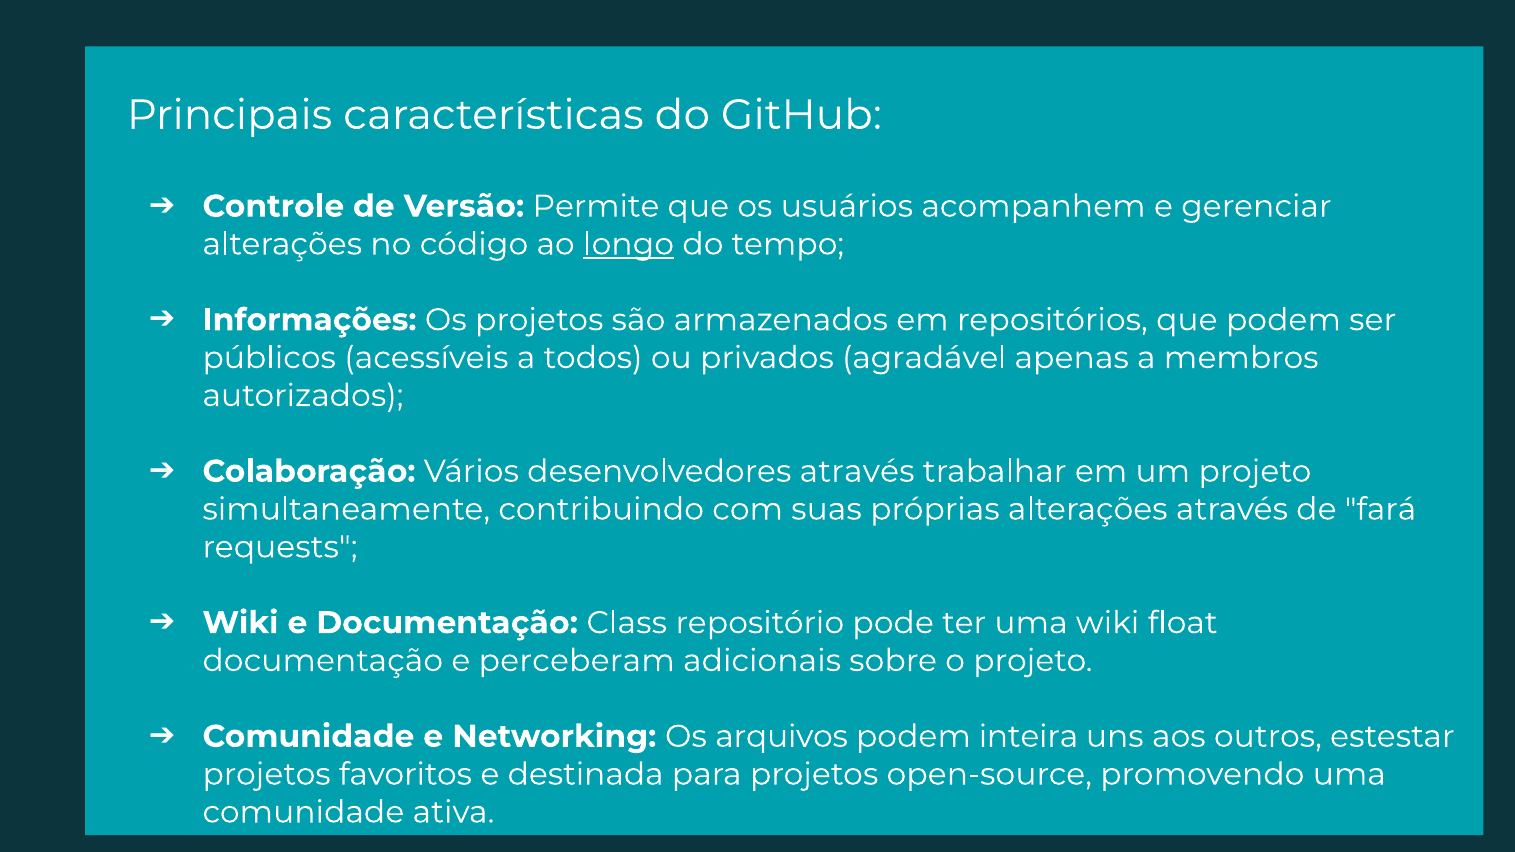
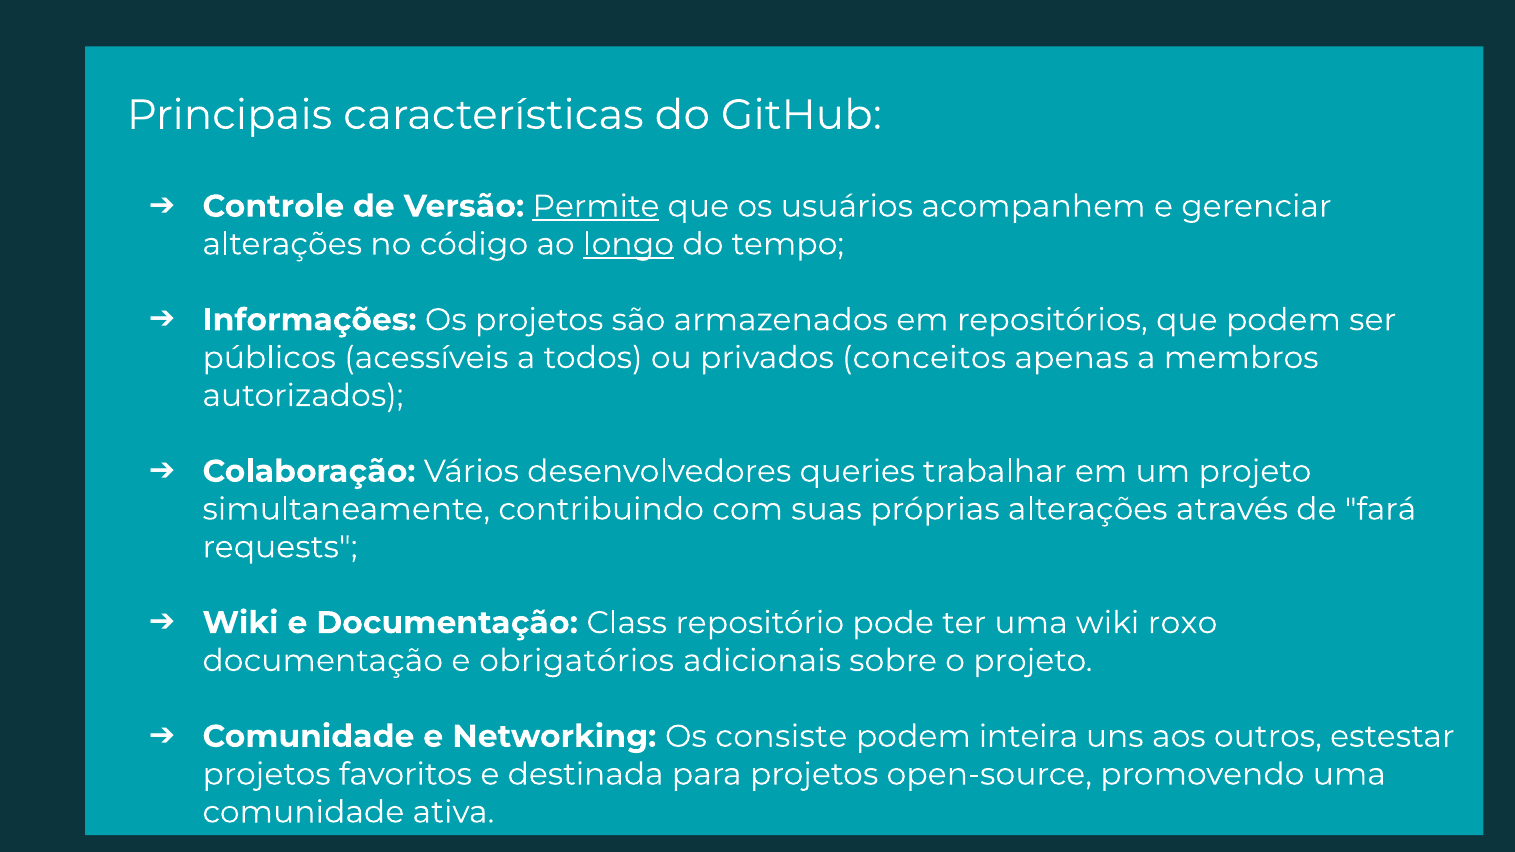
Permite underline: none -> present (596, 206)
agradável: agradável -> conceitos (924, 358)
desenvolvedores através: através -> queries (857, 471)
float: float -> roxo (1183, 623)
perceberam: perceberam -> obrigatórios (577, 661)
arquivos: arquivos -> consiste (781, 737)
